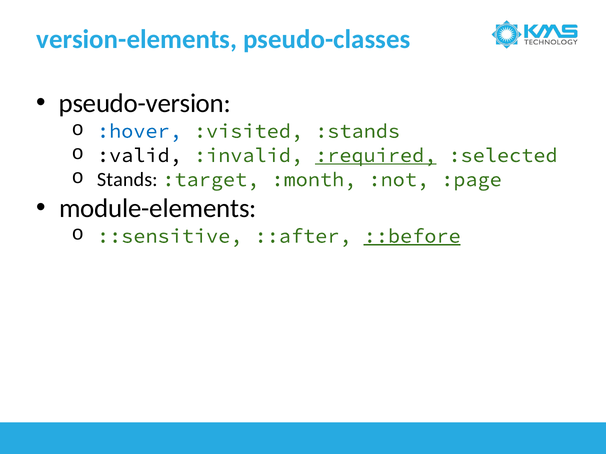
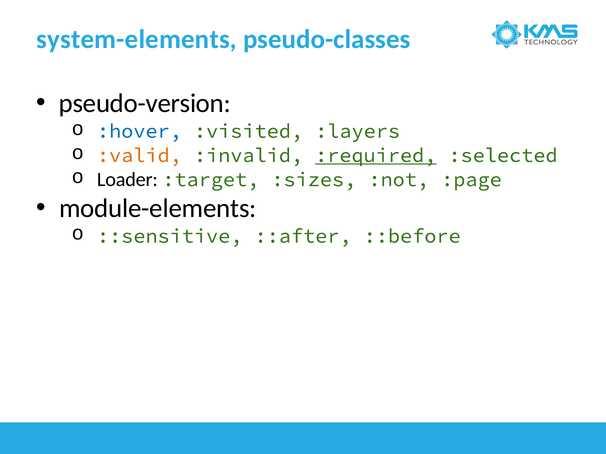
version-elements: version-elements -> system-elements (137, 39)
:stands: :stands -> :layers (358, 131)
:valid colour: black -> orange (139, 155)
Stands: Stands -> Loader (127, 180)
:month: :month -> :sizes (314, 180)
::before underline: present -> none (412, 236)
